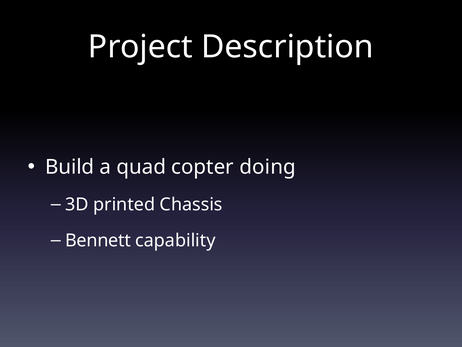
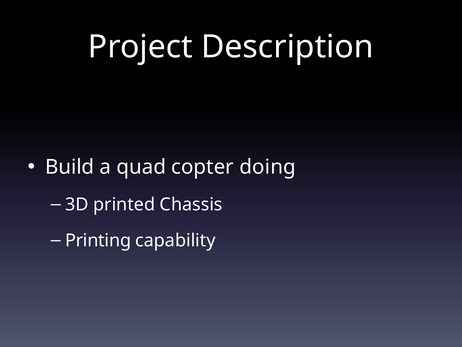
Bennett: Bennett -> Printing (98, 240)
